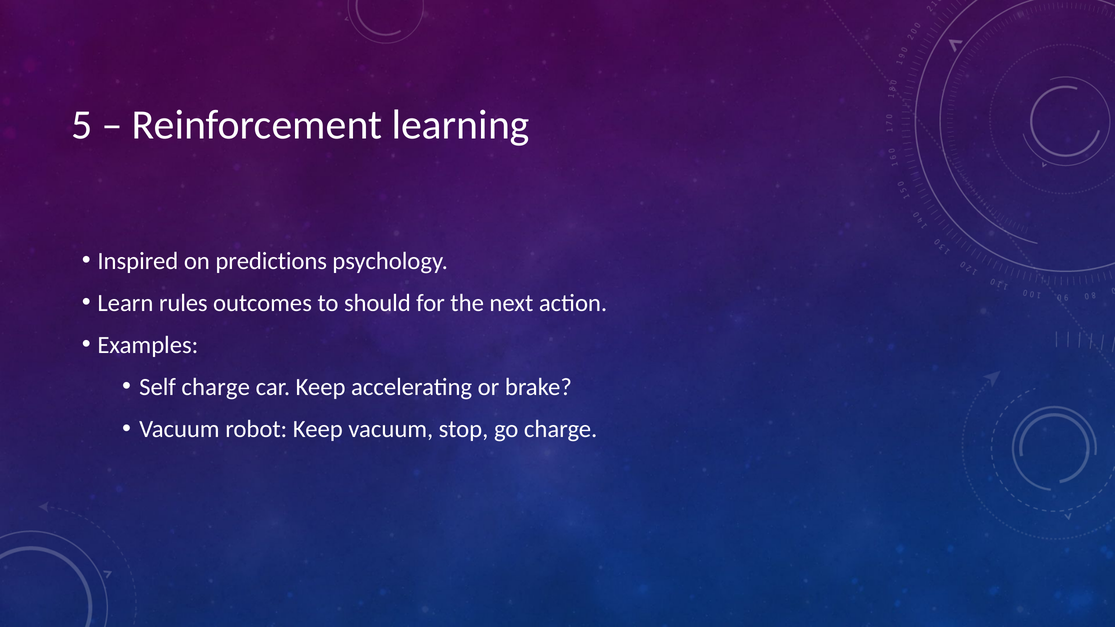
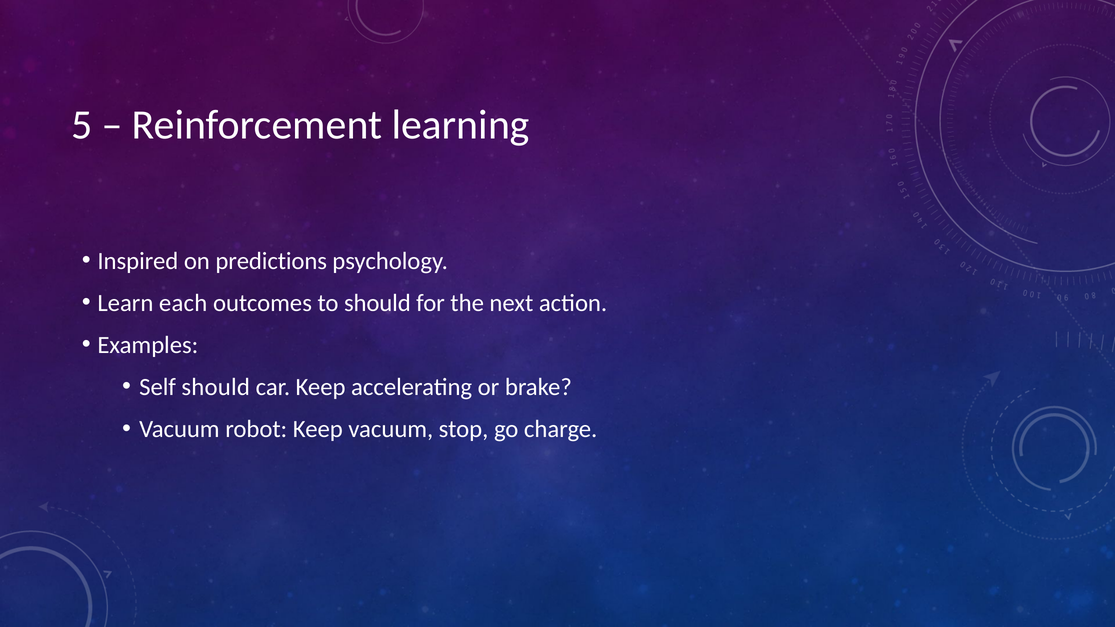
rules: rules -> each (183, 303)
Self charge: charge -> should (216, 387)
